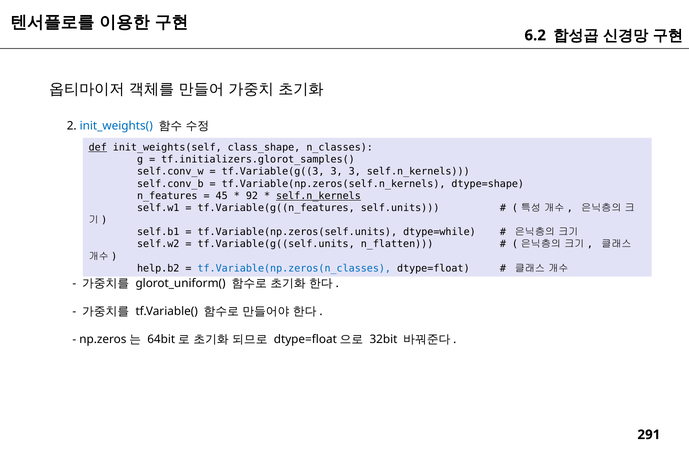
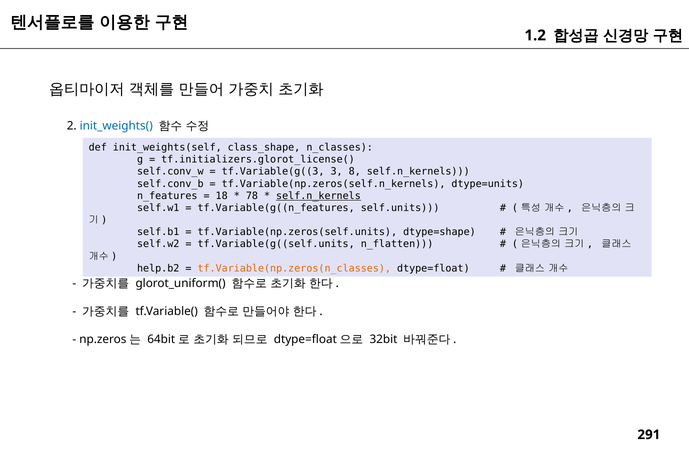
6.2: 6.2 -> 1.2 (535, 35)
def underline: present -> none (98, 147)
tf.initializers.glorot_samples(: tf.initializers.glorot_samples( -> tf.initializers.glorot_license( (258, 159)
3 3: 3 -> 8 (355, 171)
dtype=shape: dtype=shape -> dtype=units (488, 184)
45: 45 -> 18 (222, 196)
92: 92 -> 78 (252, 196)
dtype=while: dtype=while -> dtype=shape (439, 232)
tf.Variable(np.zeros(n_classes colour: blue -> orange (294, 268)
